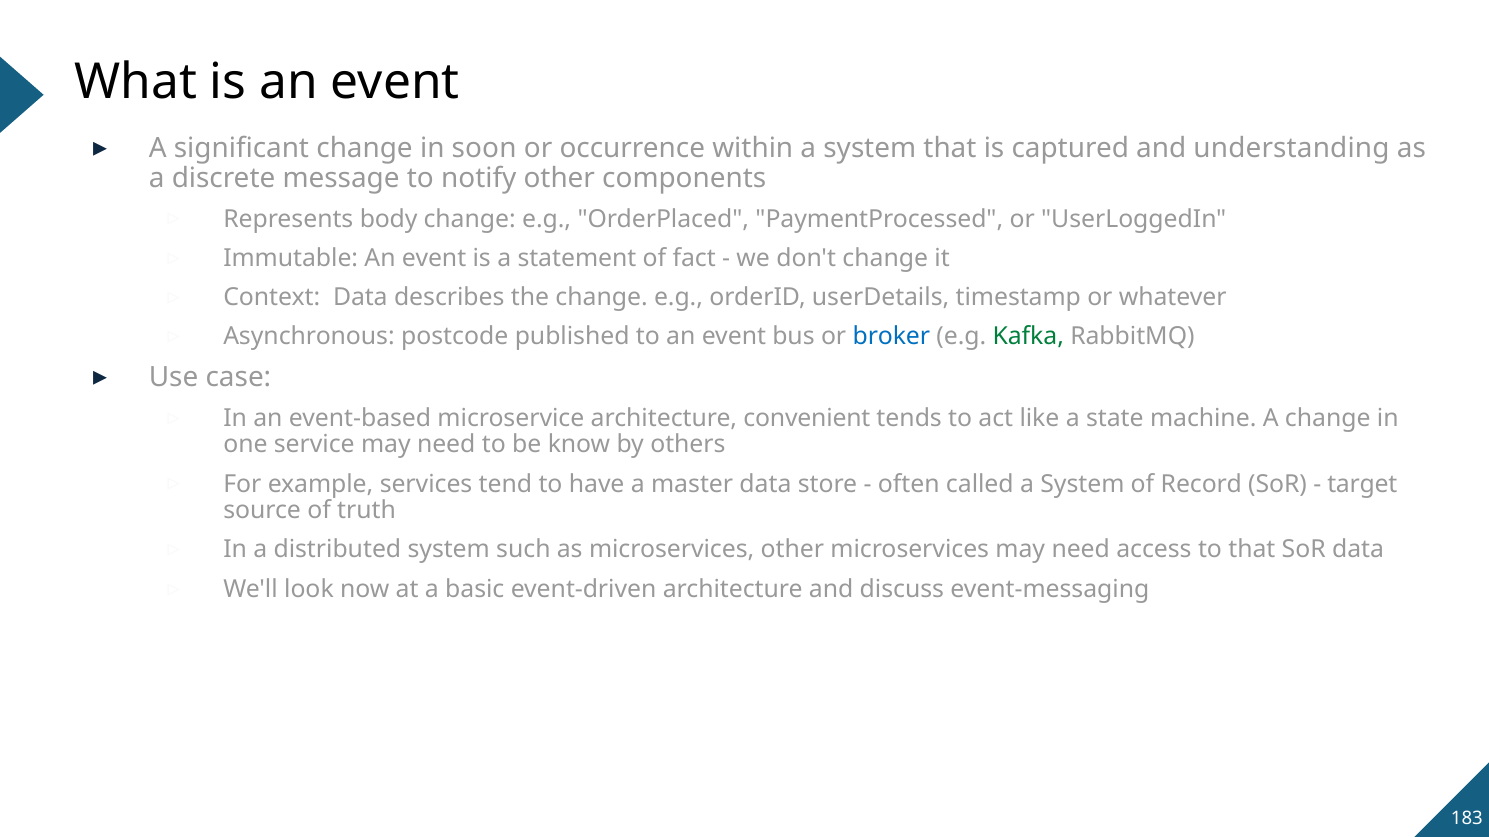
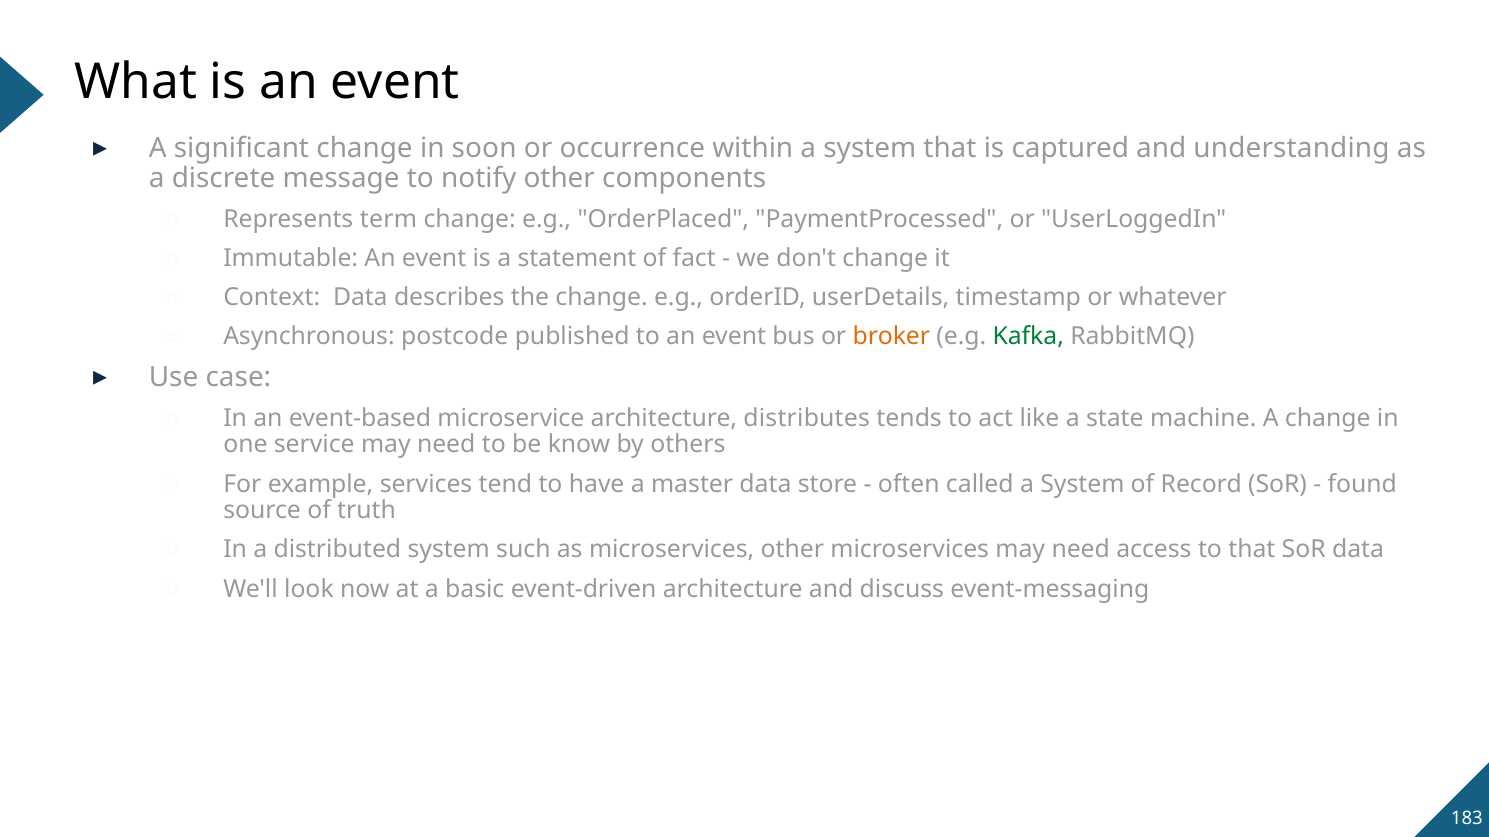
body: body -> term (388, 219)
broker colour: blue -> orange (891, 337)
convenient: convenient -> distributes (807, 418)
target: target -> found (1362, 484)
